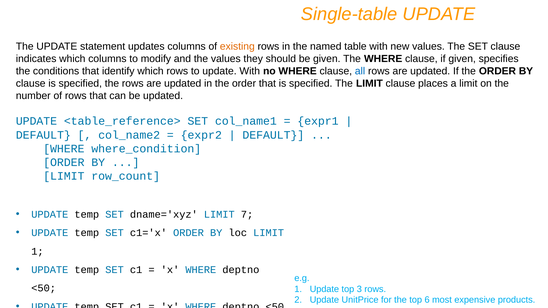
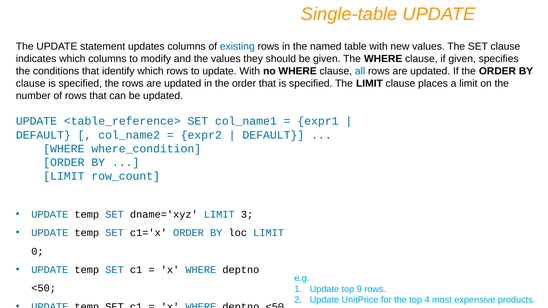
existing colour: orange -> blue (237, 47)
7: 7 -> 3 (247, 215)
1: 1 -> 0 (37, 251)
3: 3 -> 9 (359, 289)
6: 6 -> 4 (427, 300)
